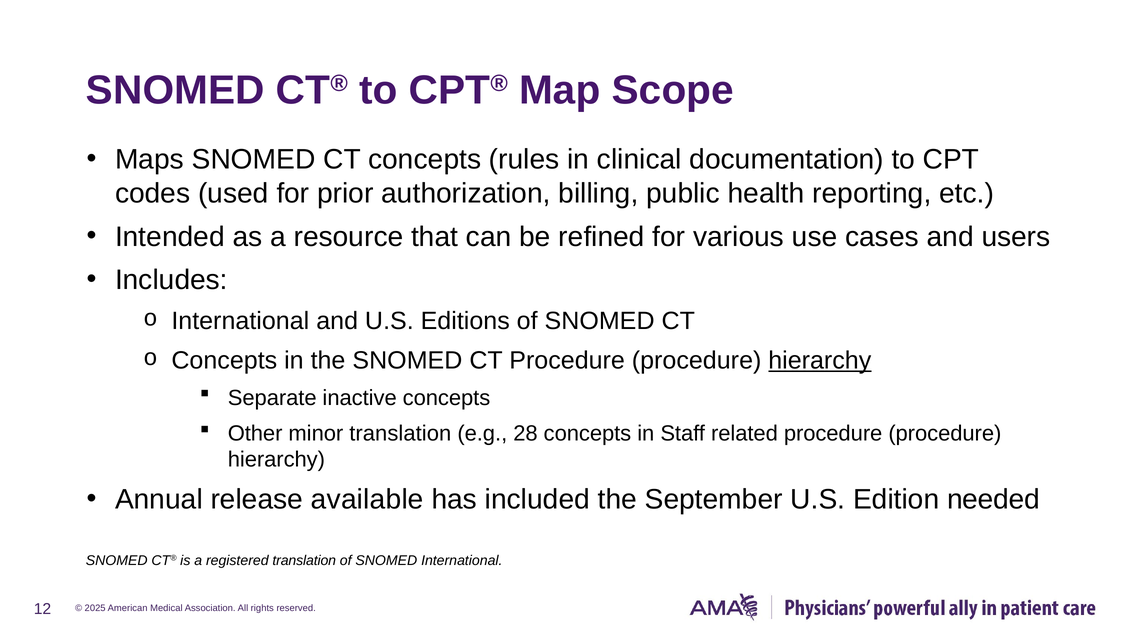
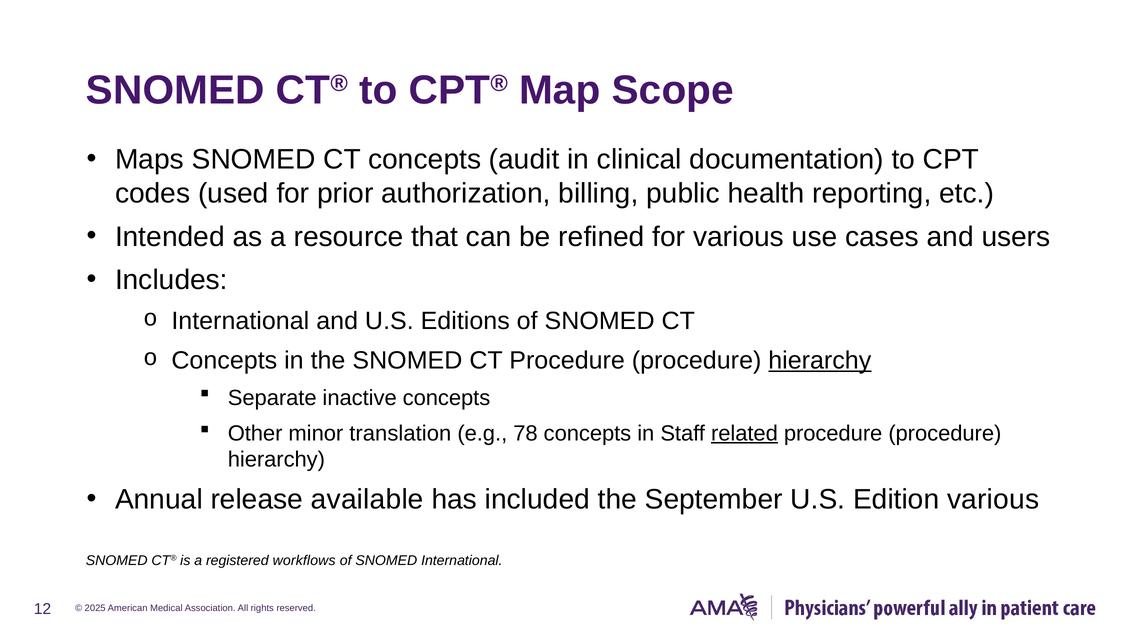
rules: rules -> audit (524, 160)
28: 28 -> 78 (525, 434)
related underline: none -> present (744, 434)
Edition needed: needed -> various (993, 500)
registered translation: translation -> workflows (304, 561)
